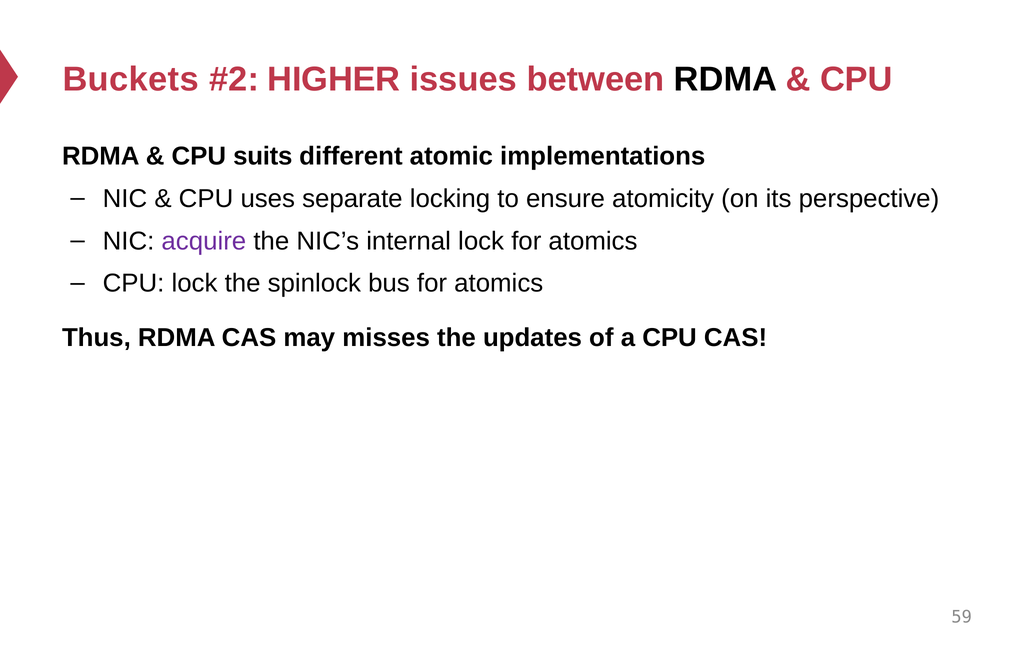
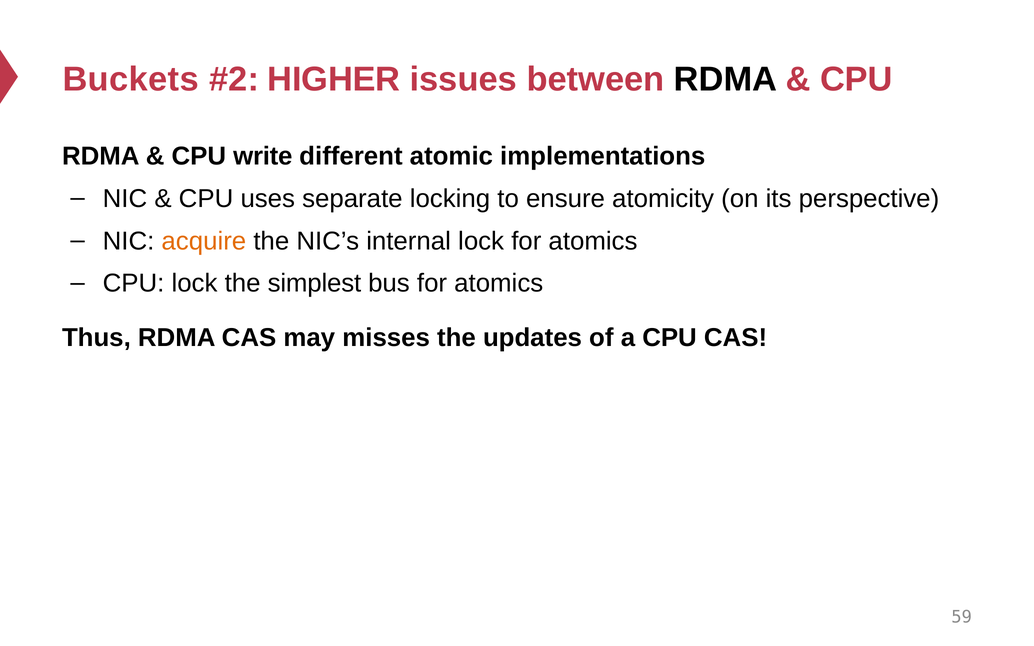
suits: suits -> write (263, 156)
acquire colour: purple -> orange (204, 241)
spinlock: spinlock -> simplest (314, 284)
